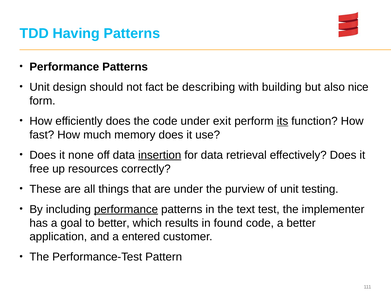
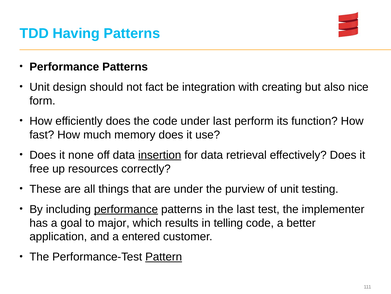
describing: describing -> integration (209, 87)
building: building -> creating (282, 87)
under exit: exit -> last (222, 121)
its underline: present -> none (283, 121)
the text: text -> last (246, 209)
to better: better -> major (114, 222)
found: found -> telling (228, 222)
Pattern underline: none -> present (164, 256)
